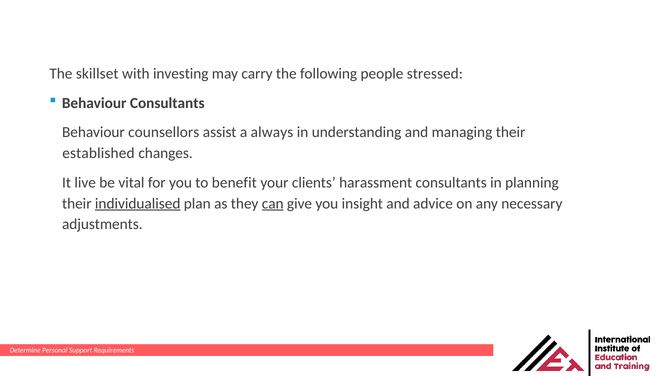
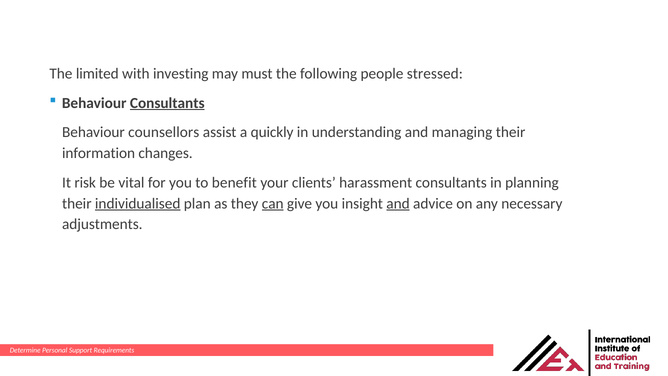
skillset: skillset -> limited (97, 74)
carry: carry -> must (257, 74)
Consultants underline: none -> present (167, 103)
always: always -> quickly (272, 132)
established: established -> information (99, 153)
live: live -> risk (85, 182)
and underline: none -> present (398, 203)
